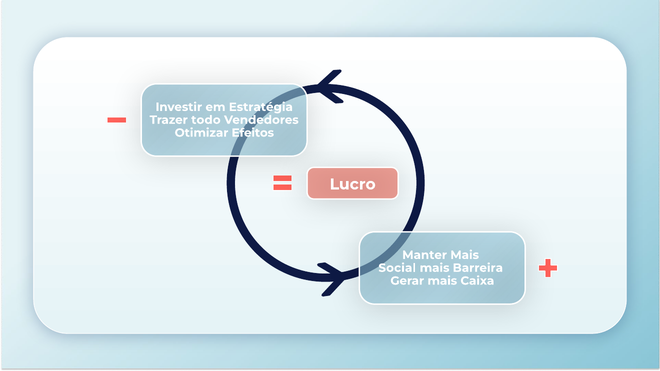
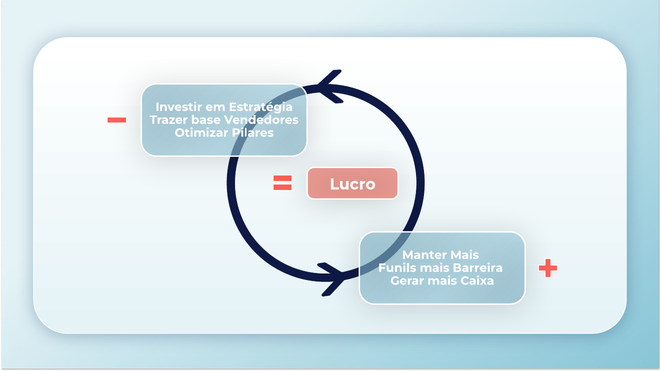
todo: todo -> base (206, 120)
Efeitos: Efeitos -> Pilares (253, 133)
Social: Social -> Funils (397, 268)
